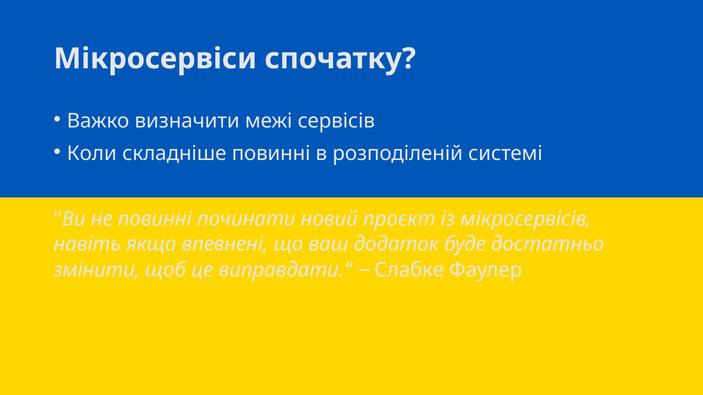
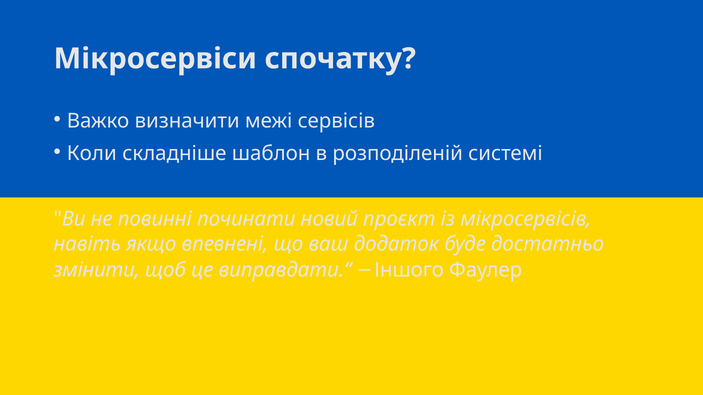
складніше повинні: повинні -> шаблон (271, 154)
Слабке: Слабке -> Іншого (409, 270)
